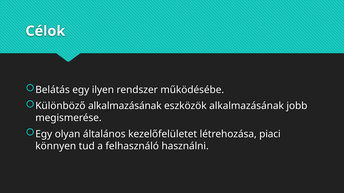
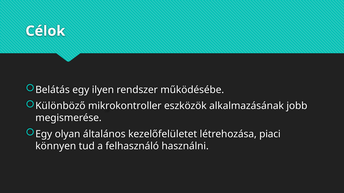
Különböző alkalmazásának: alkalmazásának -> mikrokontroller (125, 106)
